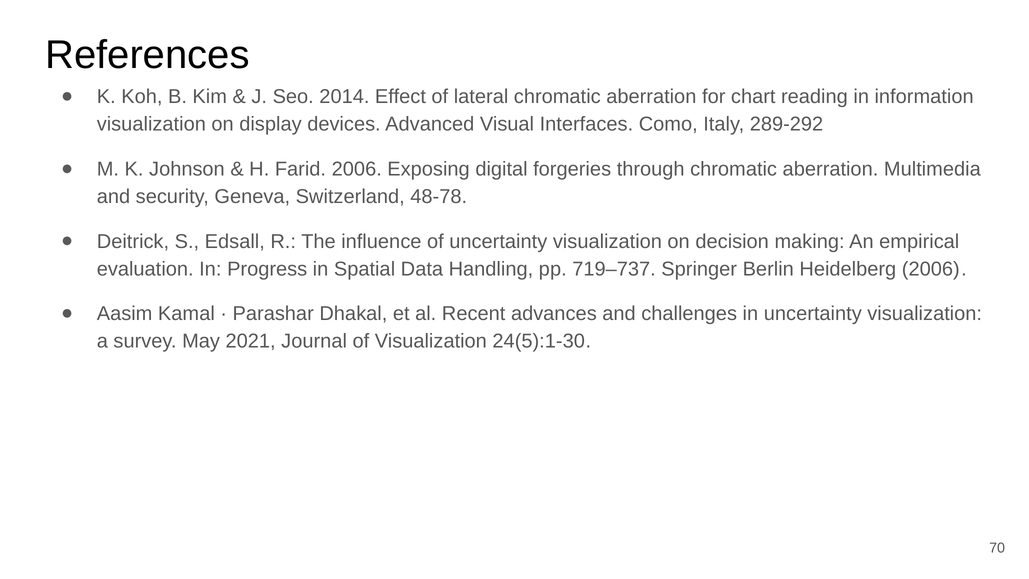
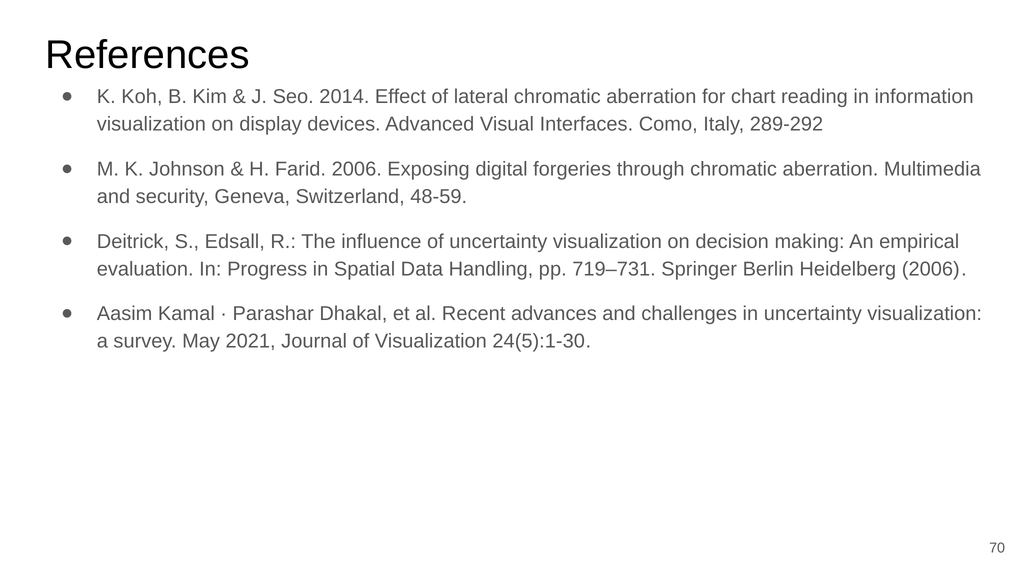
48-78: 48-78 -> 48-59 (439, 197)
719–737: 719–737 -> 719–731 (614, 269)
